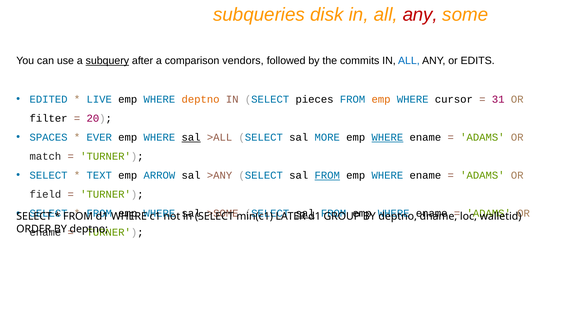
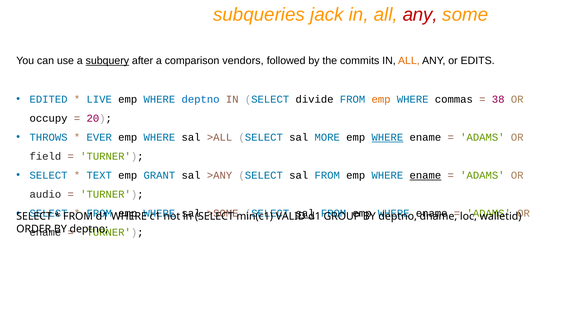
disk: disk -> jack (327, 15)
ALL colour: blue -> orange (409, 61)
deptno colour: orange -> blue (201, 99)
pieces: pieces -> divide (315, 99)
cursor: cursor -> commas (454, 99)
31: 31 -> 38 (498, 99)
filter: filter -> occupy (49, 118)
SPACES: SPACES -> THROWS (49, 137)
sal underline: present -> none (191, 137)
match: match -> field (45, 156)
ARROW: ARROW -> GRANT (159, 175)
FROM underline: present -> none (327, 175)
ename underline: none -> present (425, 175)
field: field -> audio (45, 194)
LATER: LATER -> VALID (291, 216)
